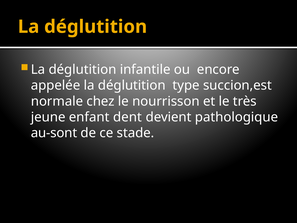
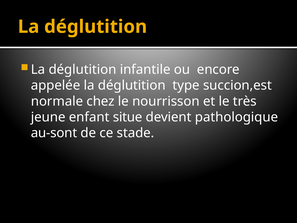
dent: dent -> situe (128, 117)
